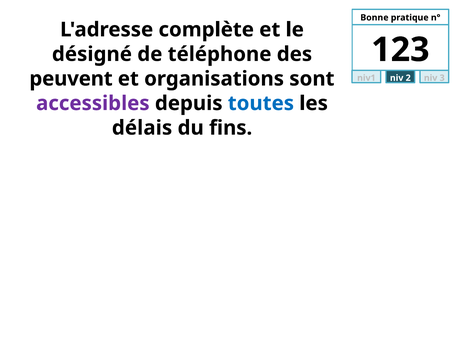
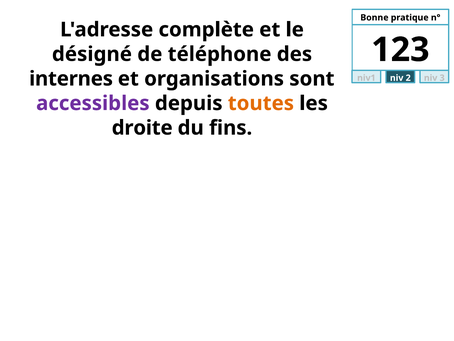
peuvent: peuvent -> internes (71, 79)
toutes colour: blue -> orange (261, 103)
délais: délais -> droite (142, 128)
